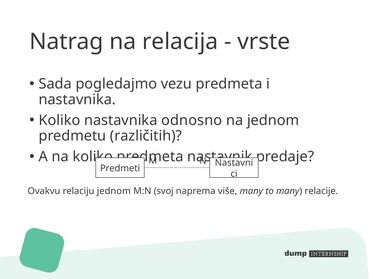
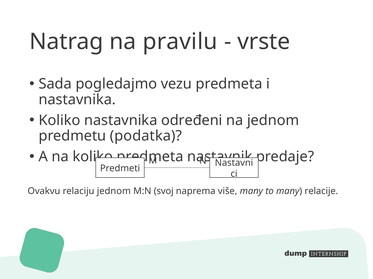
relacija: relacija -> pravilu (180, 42)
odnosno: odnosno -> određeni (192, 121)
različitih: različitih -> podatka (146, 136)
